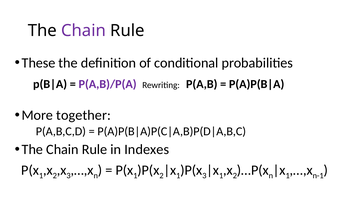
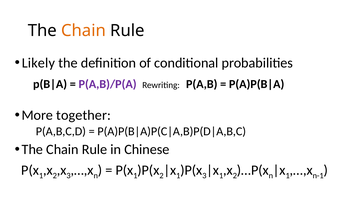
Chain colour: purple -> orange (83, 31)
These: These -> Likely (38, 63)
Indexes: Indexes -> Chinese (147, 149)
